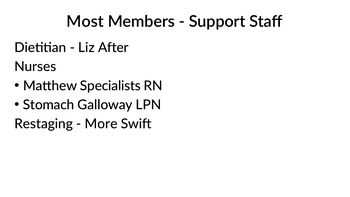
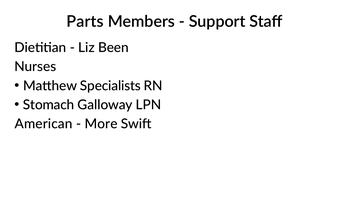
Most: Most -> Parts (85, 22)
After: After -> Been (113, 48)
Restaging: Restaging -> American (44, 124)
